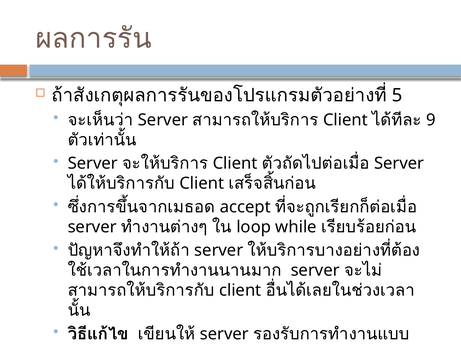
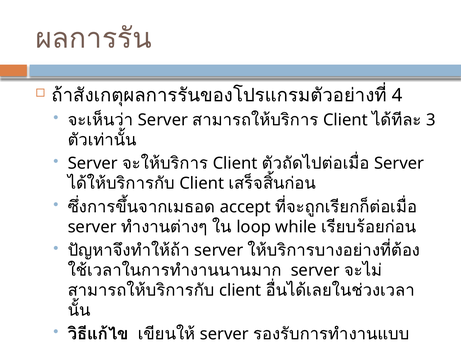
5: 5 -> 4 (397, 95)
9: 9 -> 3 (431, 120)
